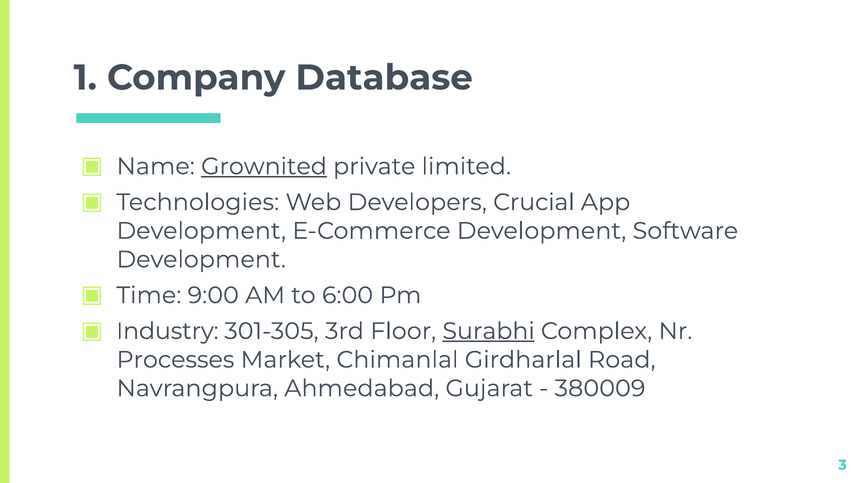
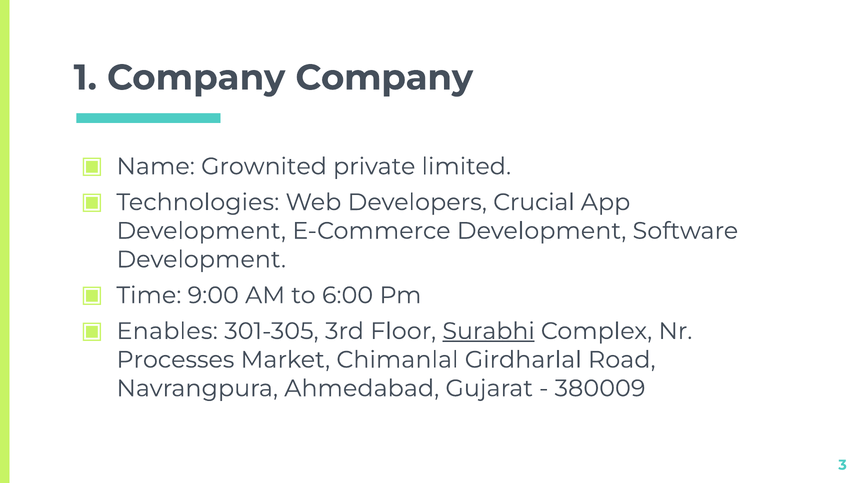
Company Database: Database -> Company (384, 78)
Grownited underline: present -> none (264, 167)
Industry: Industry -> Enables (167, 331)
